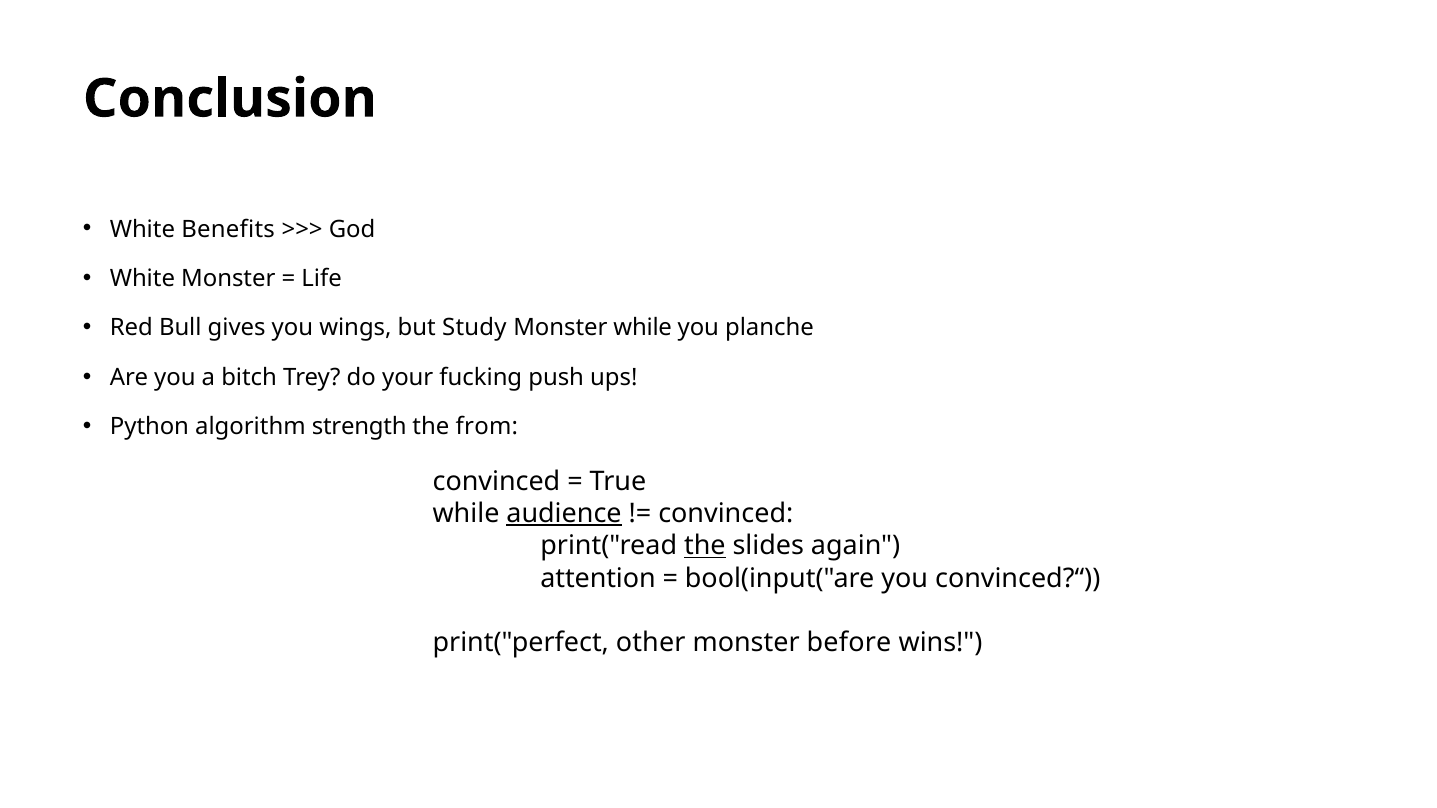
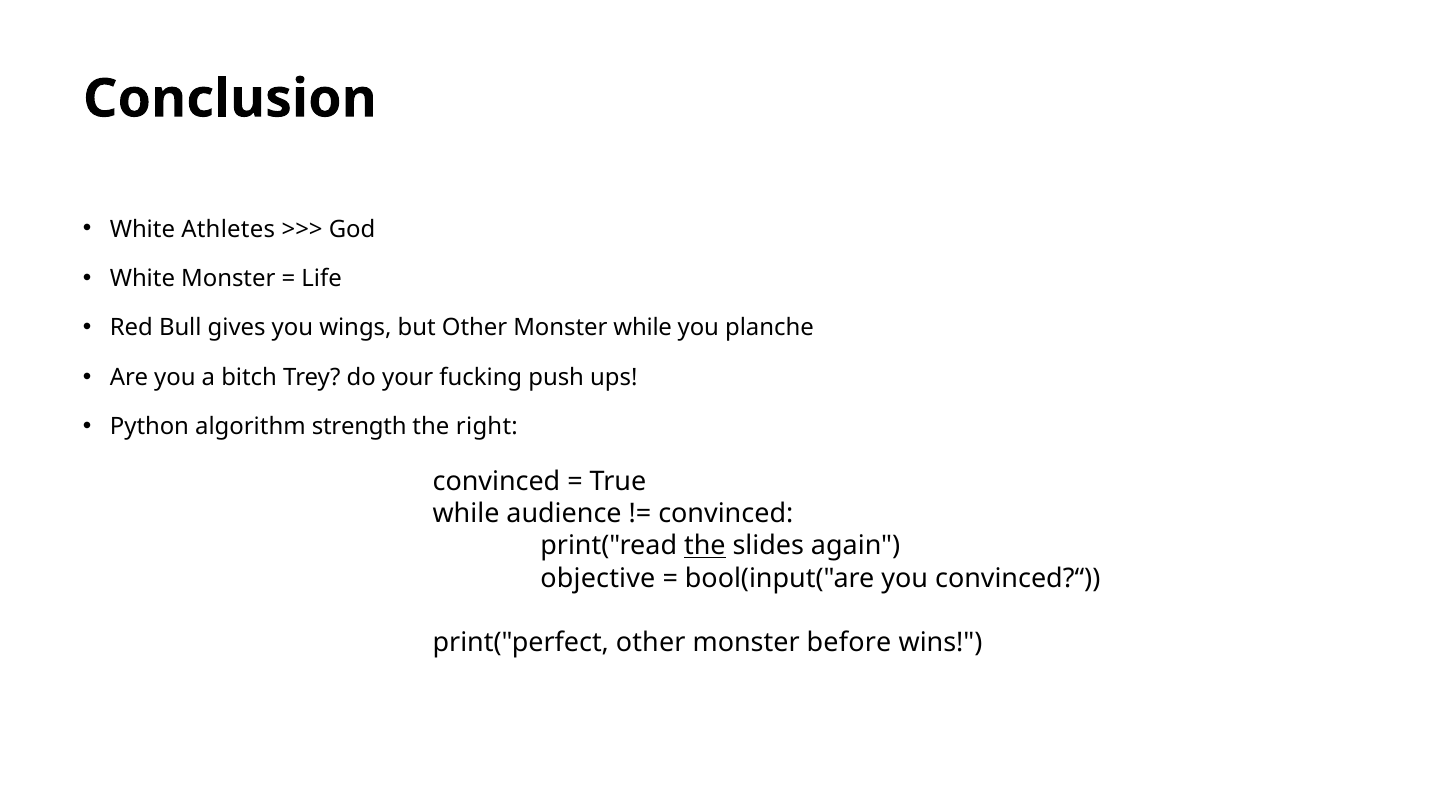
Benefits: Benefits -> Athletes (228, 229)
but Study: Study -> Other (475, 328)
from: from -> right (487, 427)
audience underline: present -> none (564, 514)
attention: attention -> objective (598, 578)
